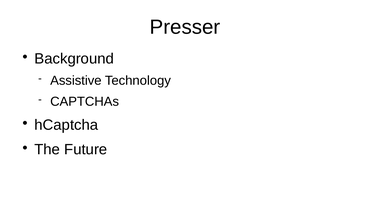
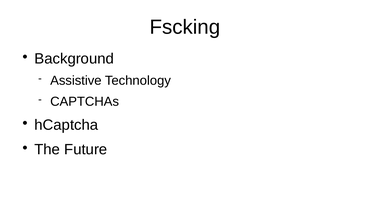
Presser: Presser -> Fscking (185, 27)
